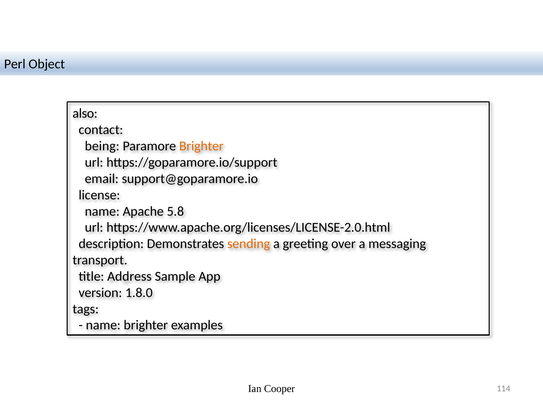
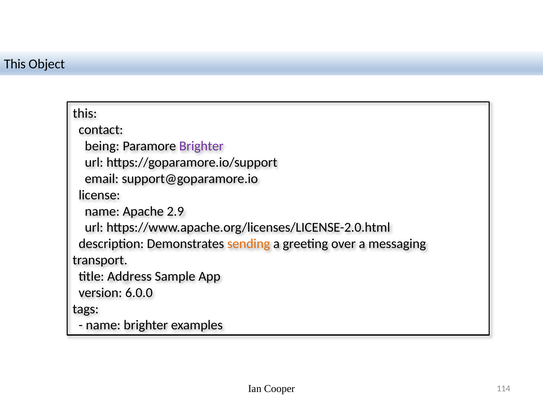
Perl: Perl -> This (15, 64)
also: also -> this (85, 114)
Brighter colour: orange -> purple (201, 146)
5.8: 5.8 -> 2.9 (175, 211)
1.8.0: 1.8.0 -> 6.0.0 (139, 293)
